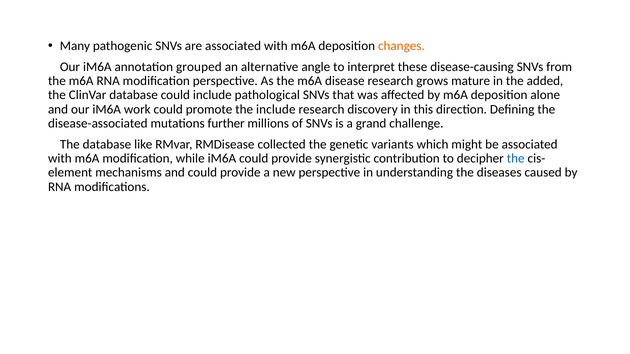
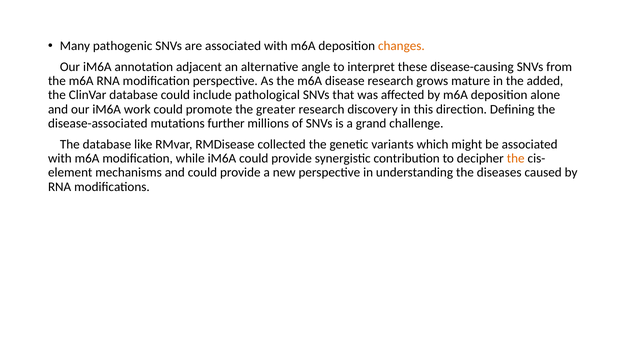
grouped: grouped -> adjacent (199, 67)
the include: include -> greater (276, 109)
the colour: blue -> orange (516, 159)
